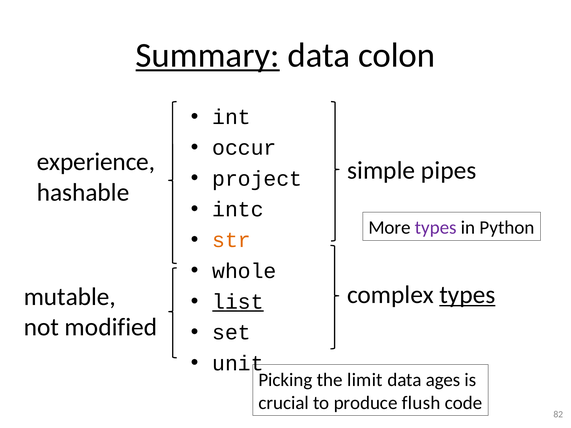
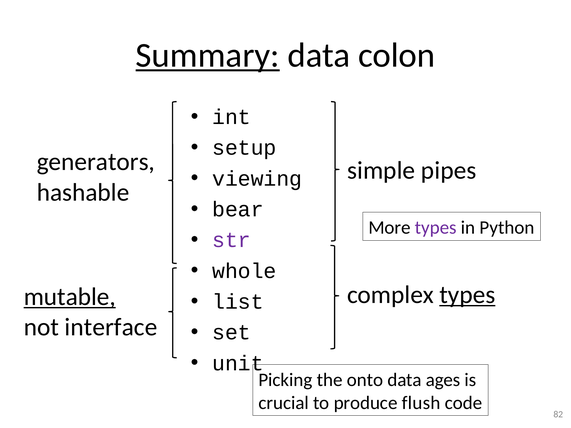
occur: occur -> setup (244, 148)
experience: experience -> generators (96, 162)
project: project -> viewing (257, 179)
intc: intc -> bear (238, 210)
str colour: orange -> purple (232, 240)
mutable underline: none -> present (70, 297)
list underline: present -> none (238, 302)
modified: modified -> interface (111, 327)
limit: limit -> onto (365, 380)
